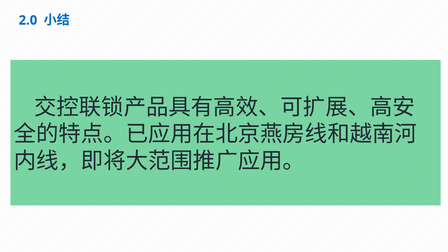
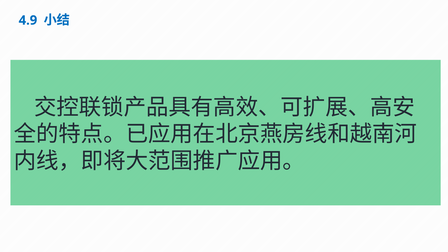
2.0: 2.0 -> 4.9 (28, 20)
